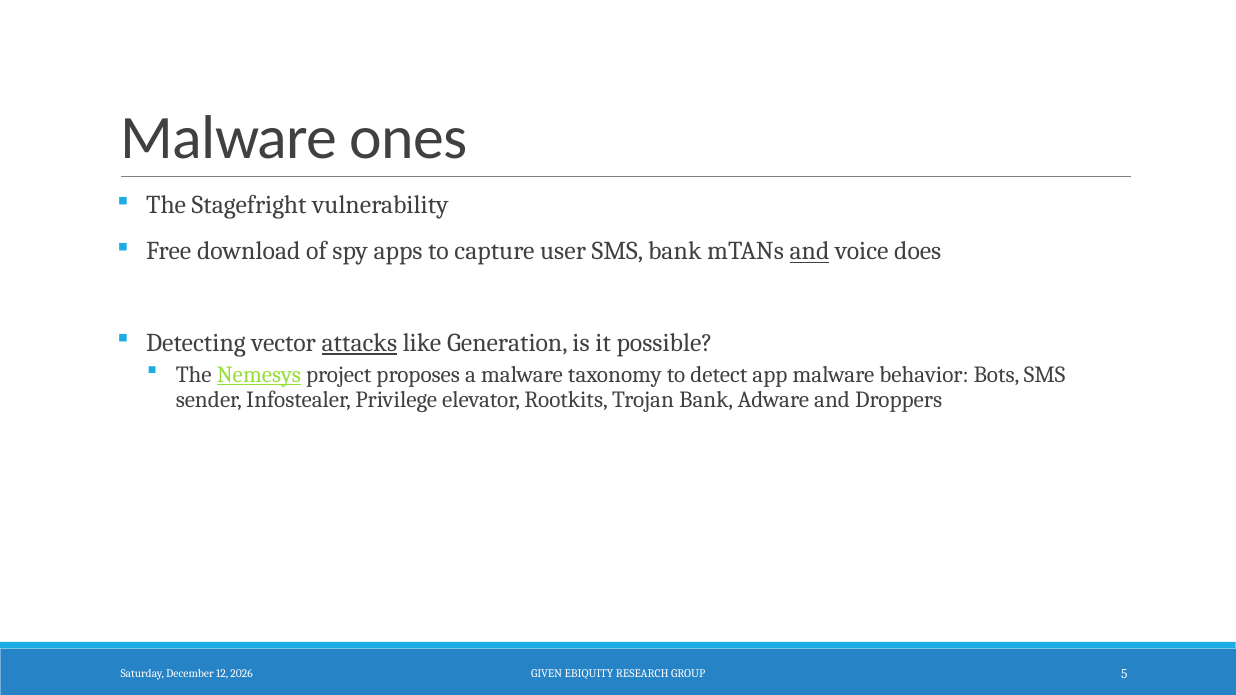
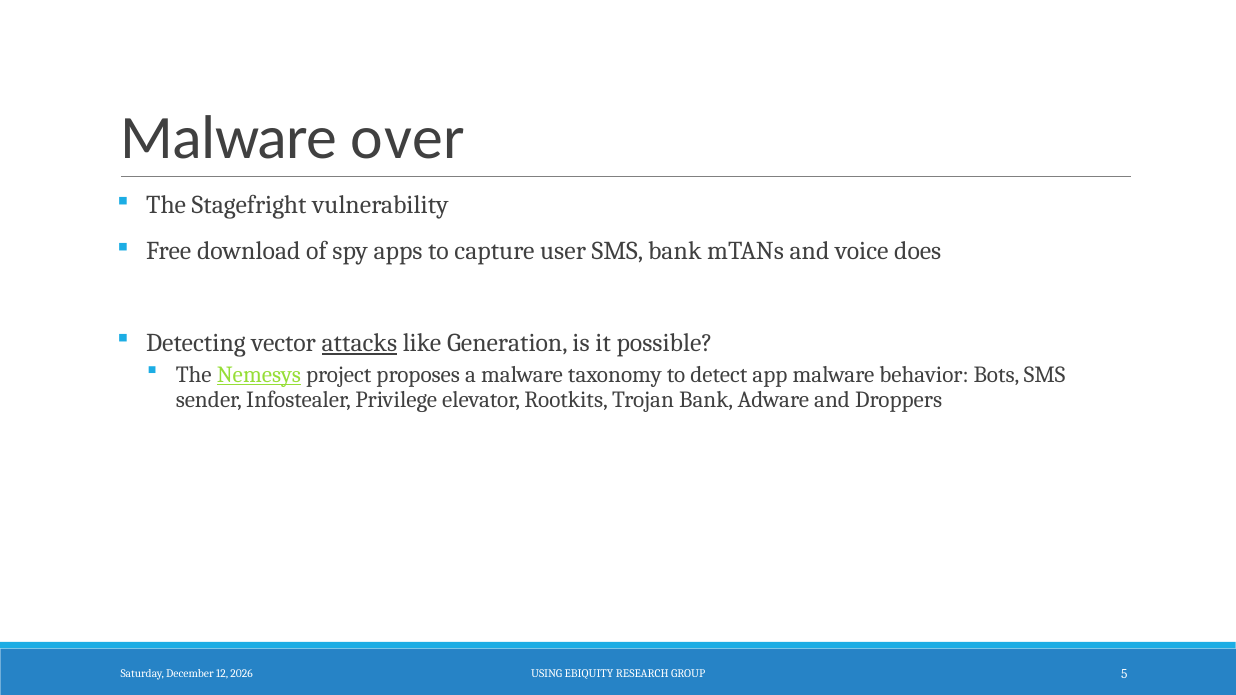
ones: ones -> over (408, 138)
and underline: present -> none (809, 251)
GIVEN: GIVEN -> USING (547, 674)
